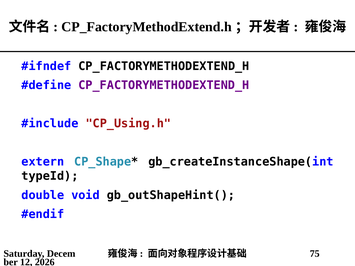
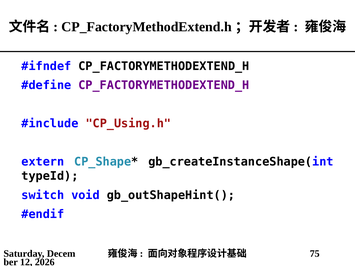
double: double -> switch (43, 195)
